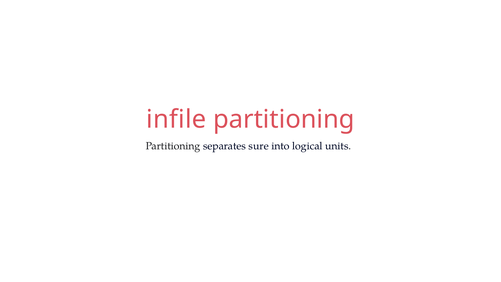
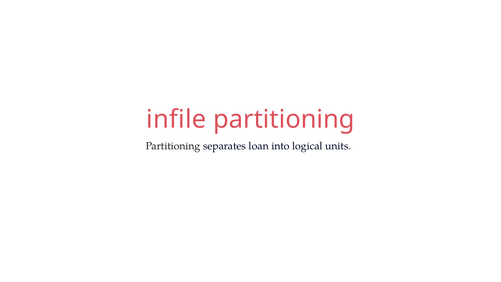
sure: sure -> loan (259, 146)
